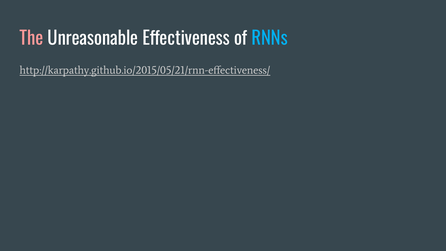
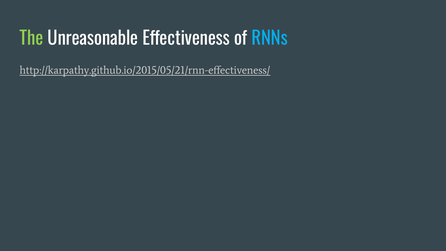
The colour: pink -> light green (32, 39)
